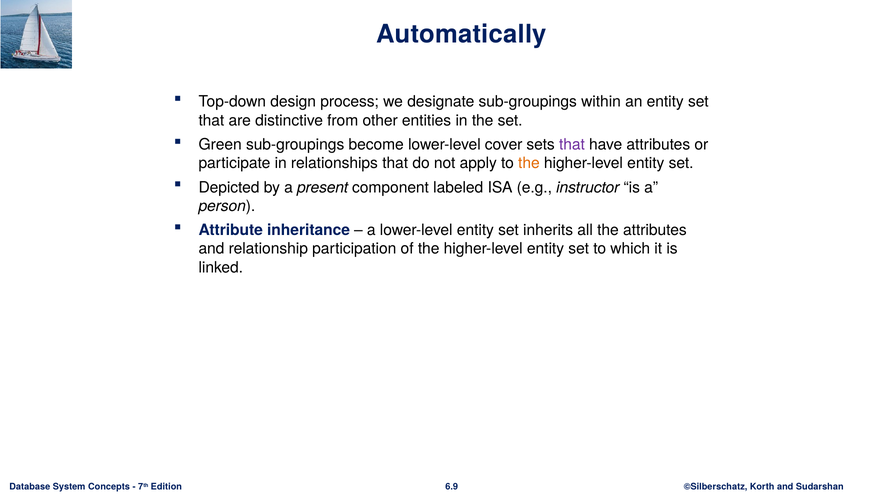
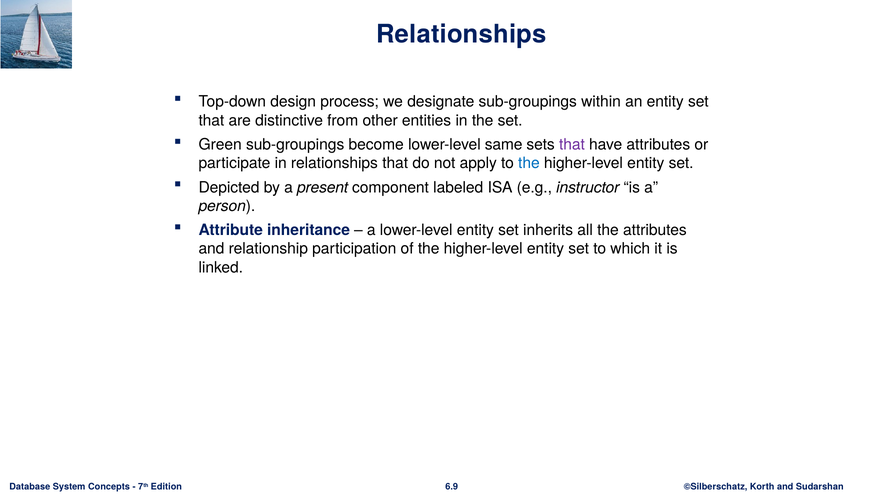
Automatically: Automatically -> Relationships (461, 34)
cover: cover -> same (504, 145)
the colour: orange -> blue (529, 163)
